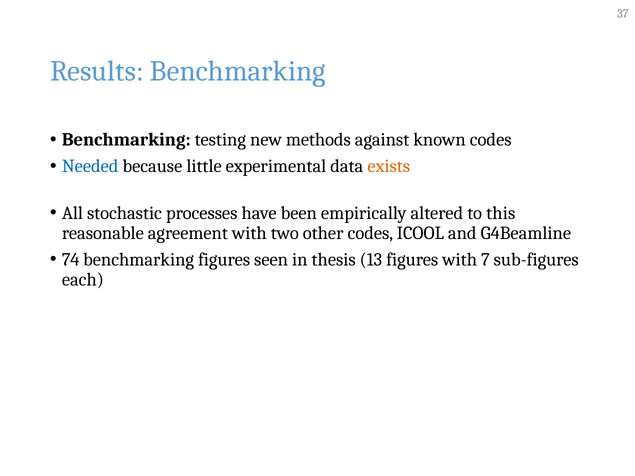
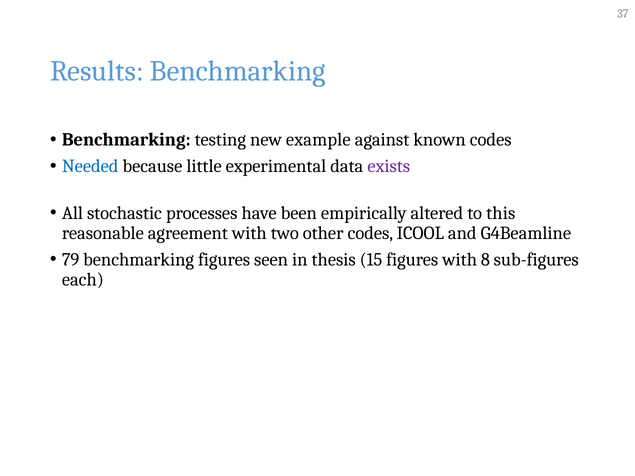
methods: methods -> example (318, 140)
exists colour: orange -> purple (389, 166)
74: 74 -> 79 (71, 260)
13: 13 -> 15 (371, 260)
7: 7 -> 8 (485, 260)
